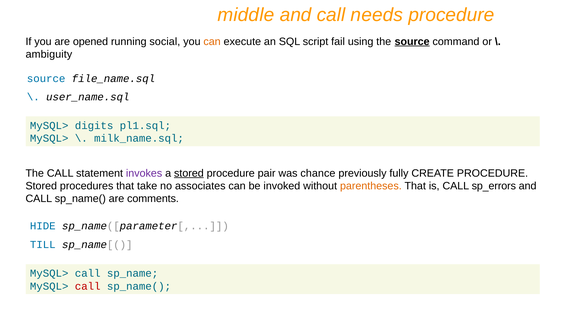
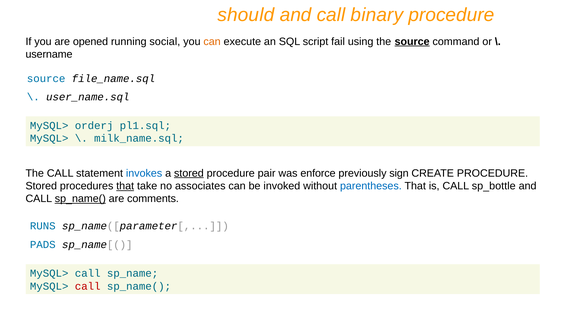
middle: middle -> should (246, 15)
needs: needs -> binary (377, 15)
ambiguity: ambiguity -> username (49, 54)
digits: digits -> orderj (94, 126)
invokes colour: purple -> blue (144, 174)
chance: chance -> enforce (318, 174)
fully: fully -> sign (399, 174)
that underline: none -> present (125, 186)
parentheses colour: orange -> blue (371, 186)
sp_errors: sp_errors -> sp_bottle (494, 186)
sp_name( underline: none -> present (80, 199)
HIDE: HIDE -> RUNS (43, 226)
TILL: TILL -> PADS (43, 245)
